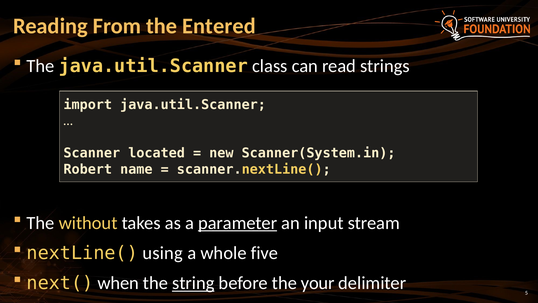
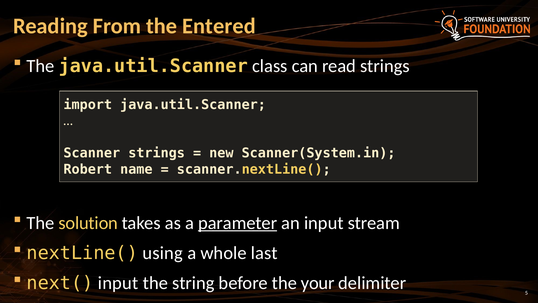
Scanner located: located -> strings (157, 153)
without: without -> solution (88, 223)
five: five -> last (264, 253)
next( when: when -> input (118, 283)
string underline: present -> none (193, 283)
